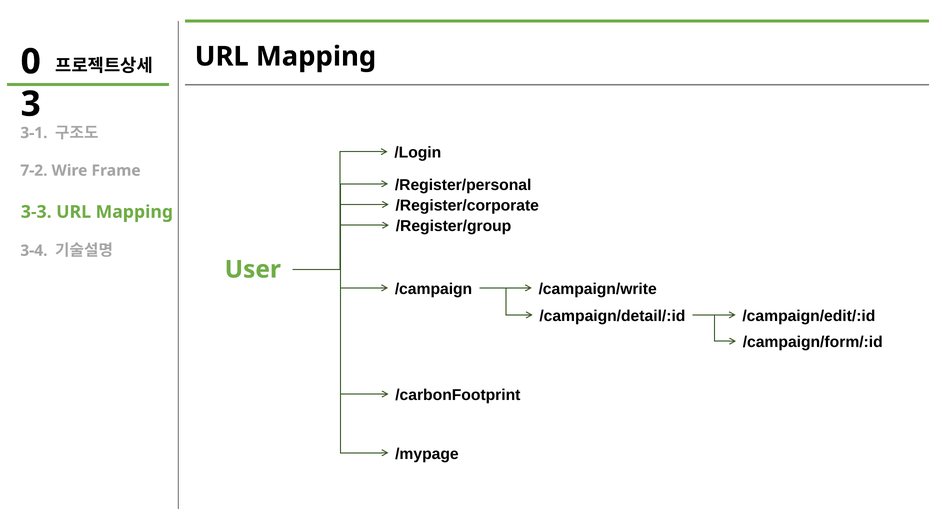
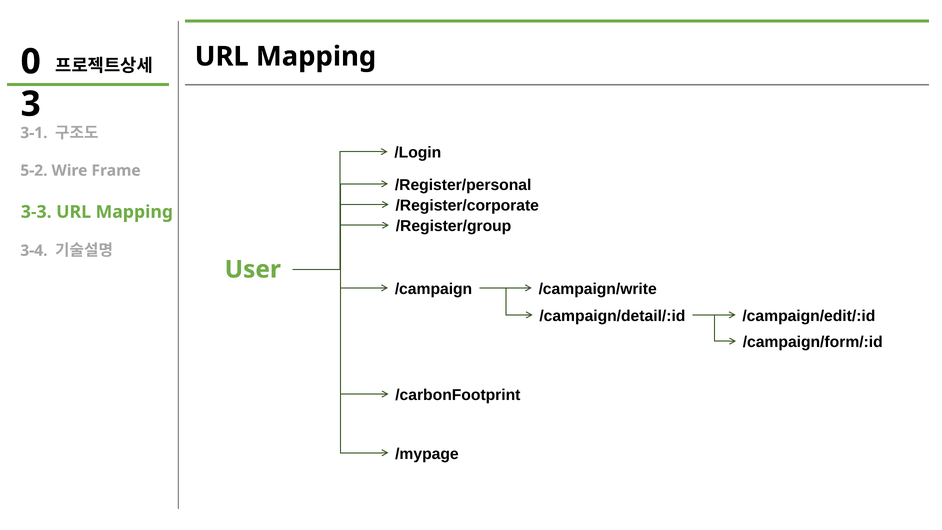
7-2: 7-2 -> 5-2 (34, 171)
